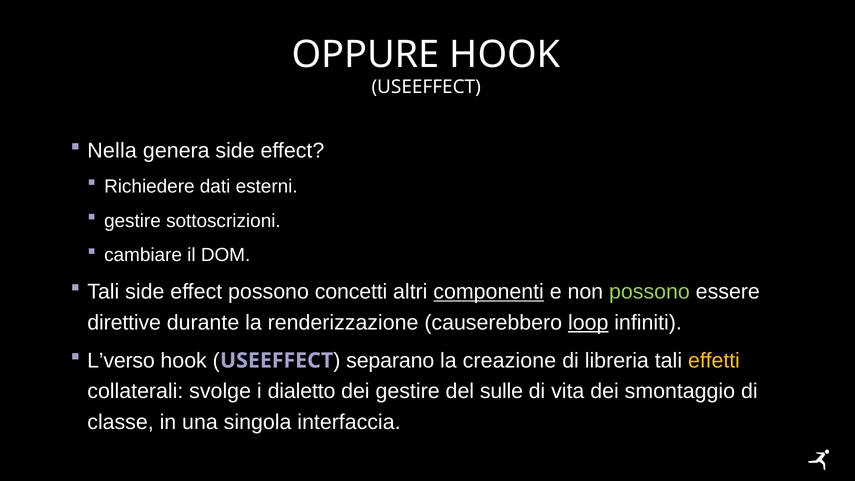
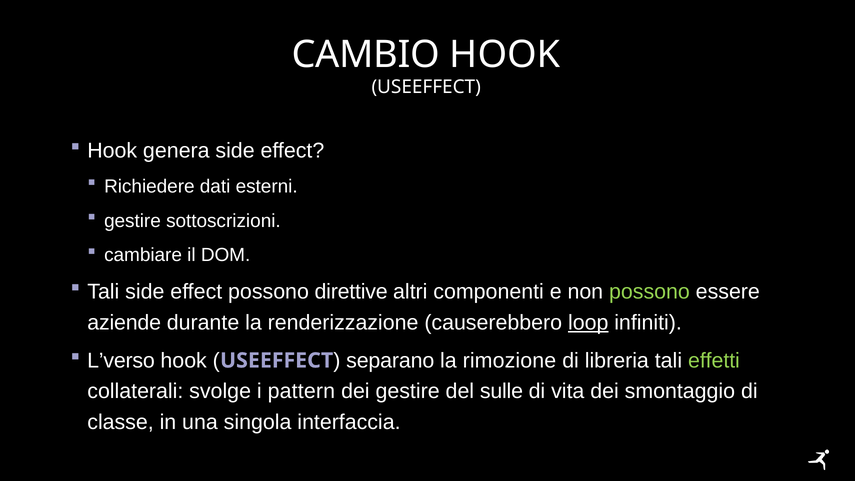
OPPURE: OPPURE -> CAMBIO (366, 55)
Nella: Nella -> Hook (112, 151)
concetti: concetti -> direttive (351, 292)
componenti underline: present -> none (489, 292)
direttive: direttive -> aziende (124, 323)
creazione: creazione -> rimozione (509, 360)
effetti colour: yellow -> light green (714, 360)
dialetto: dialetto -> pattern (301, 391)
